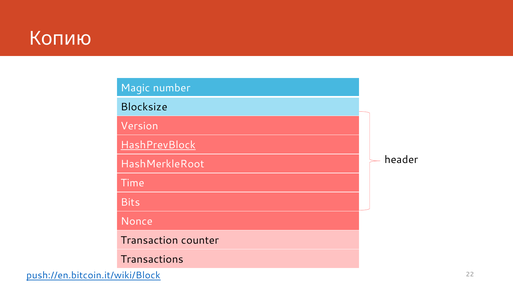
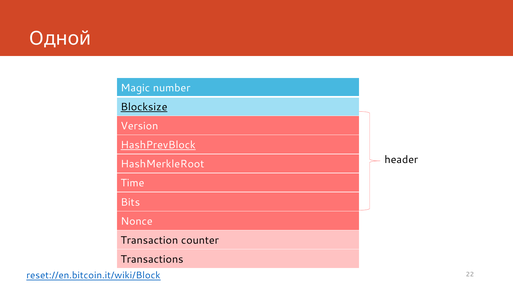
Копию: Копию -> Одной (60, 39)
Blocksize underline: none -> present (144, 107)
push://en.bitcoin.it/wiki/Block: push://en.bitcoin.it/wiki/Block -> reset://en.bitcoin.it/wiki/Block (93, 276)
